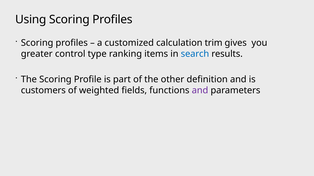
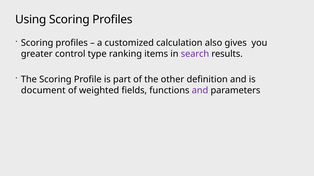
trim: trim -> also (214, 43)
search colour: blue -> purple (195, 54)
customers: customers -> document (43, 91)
